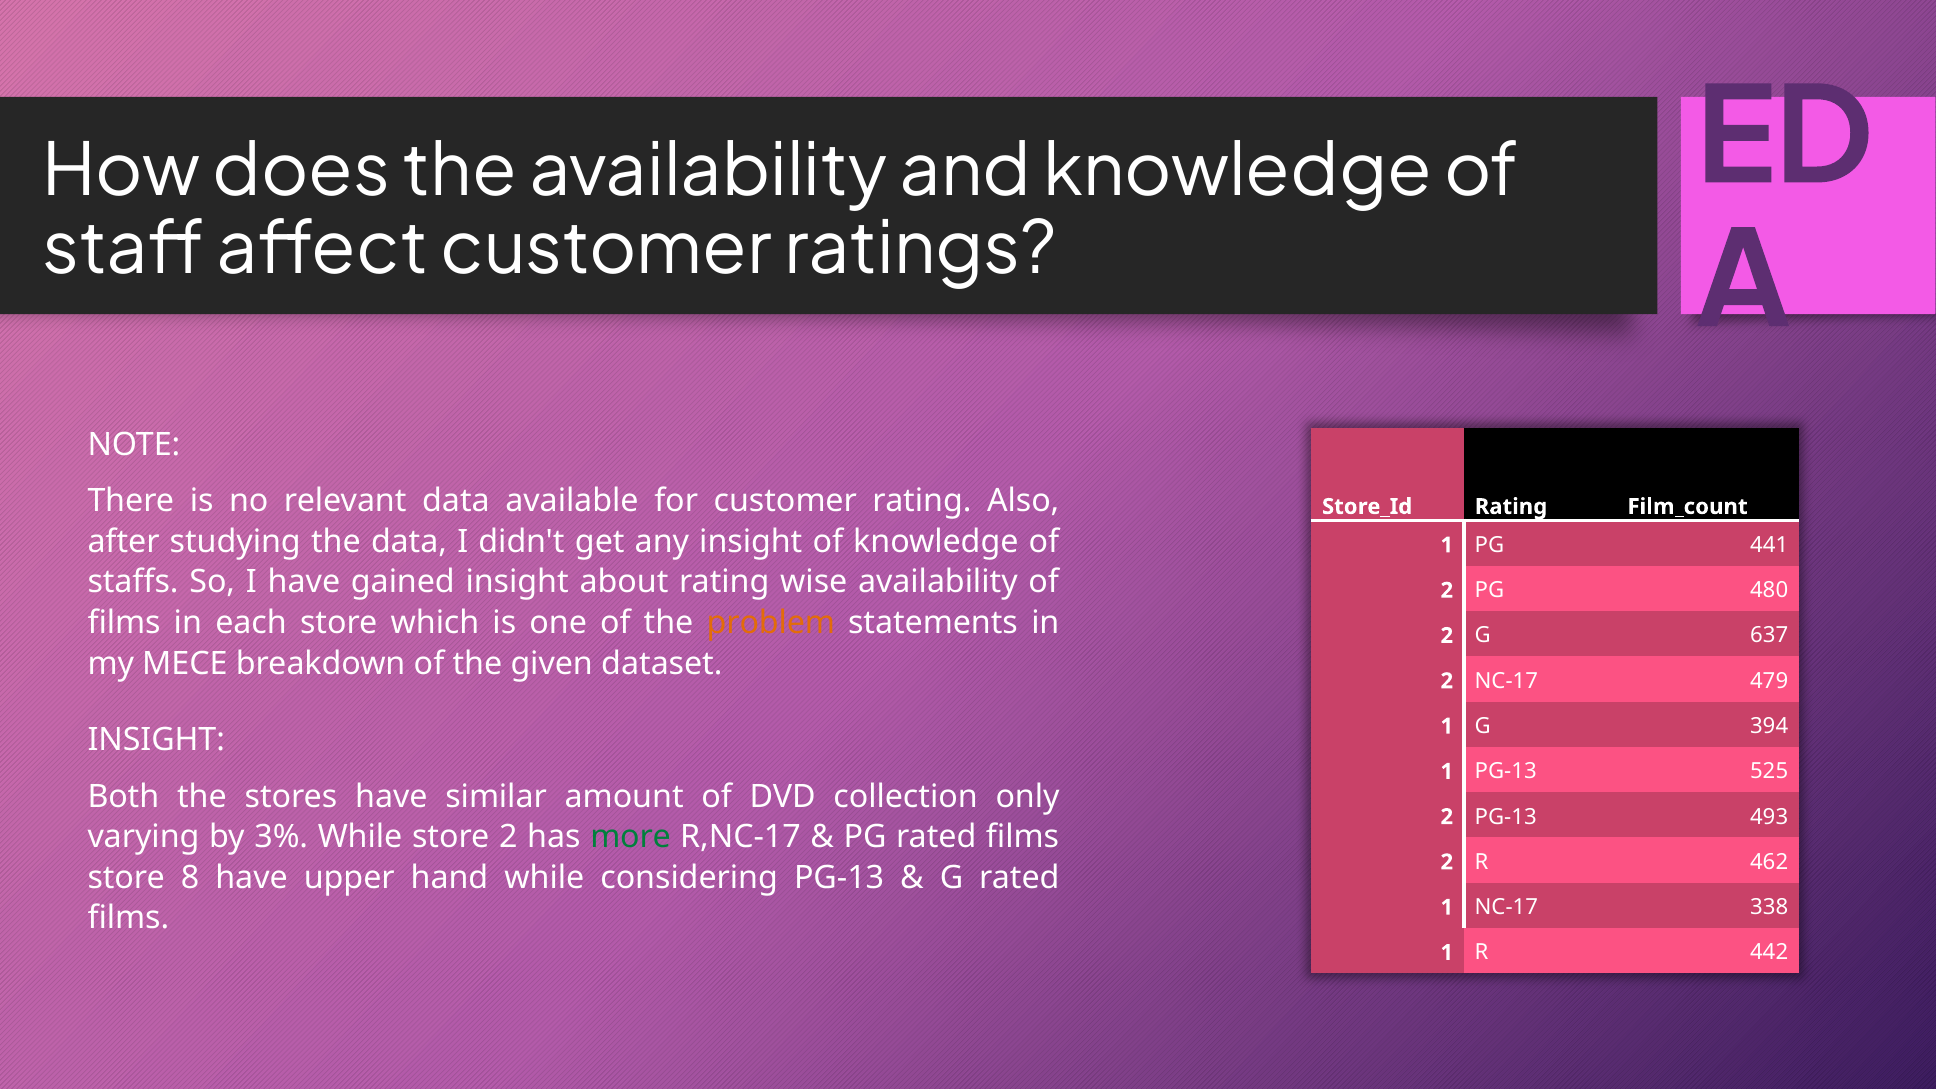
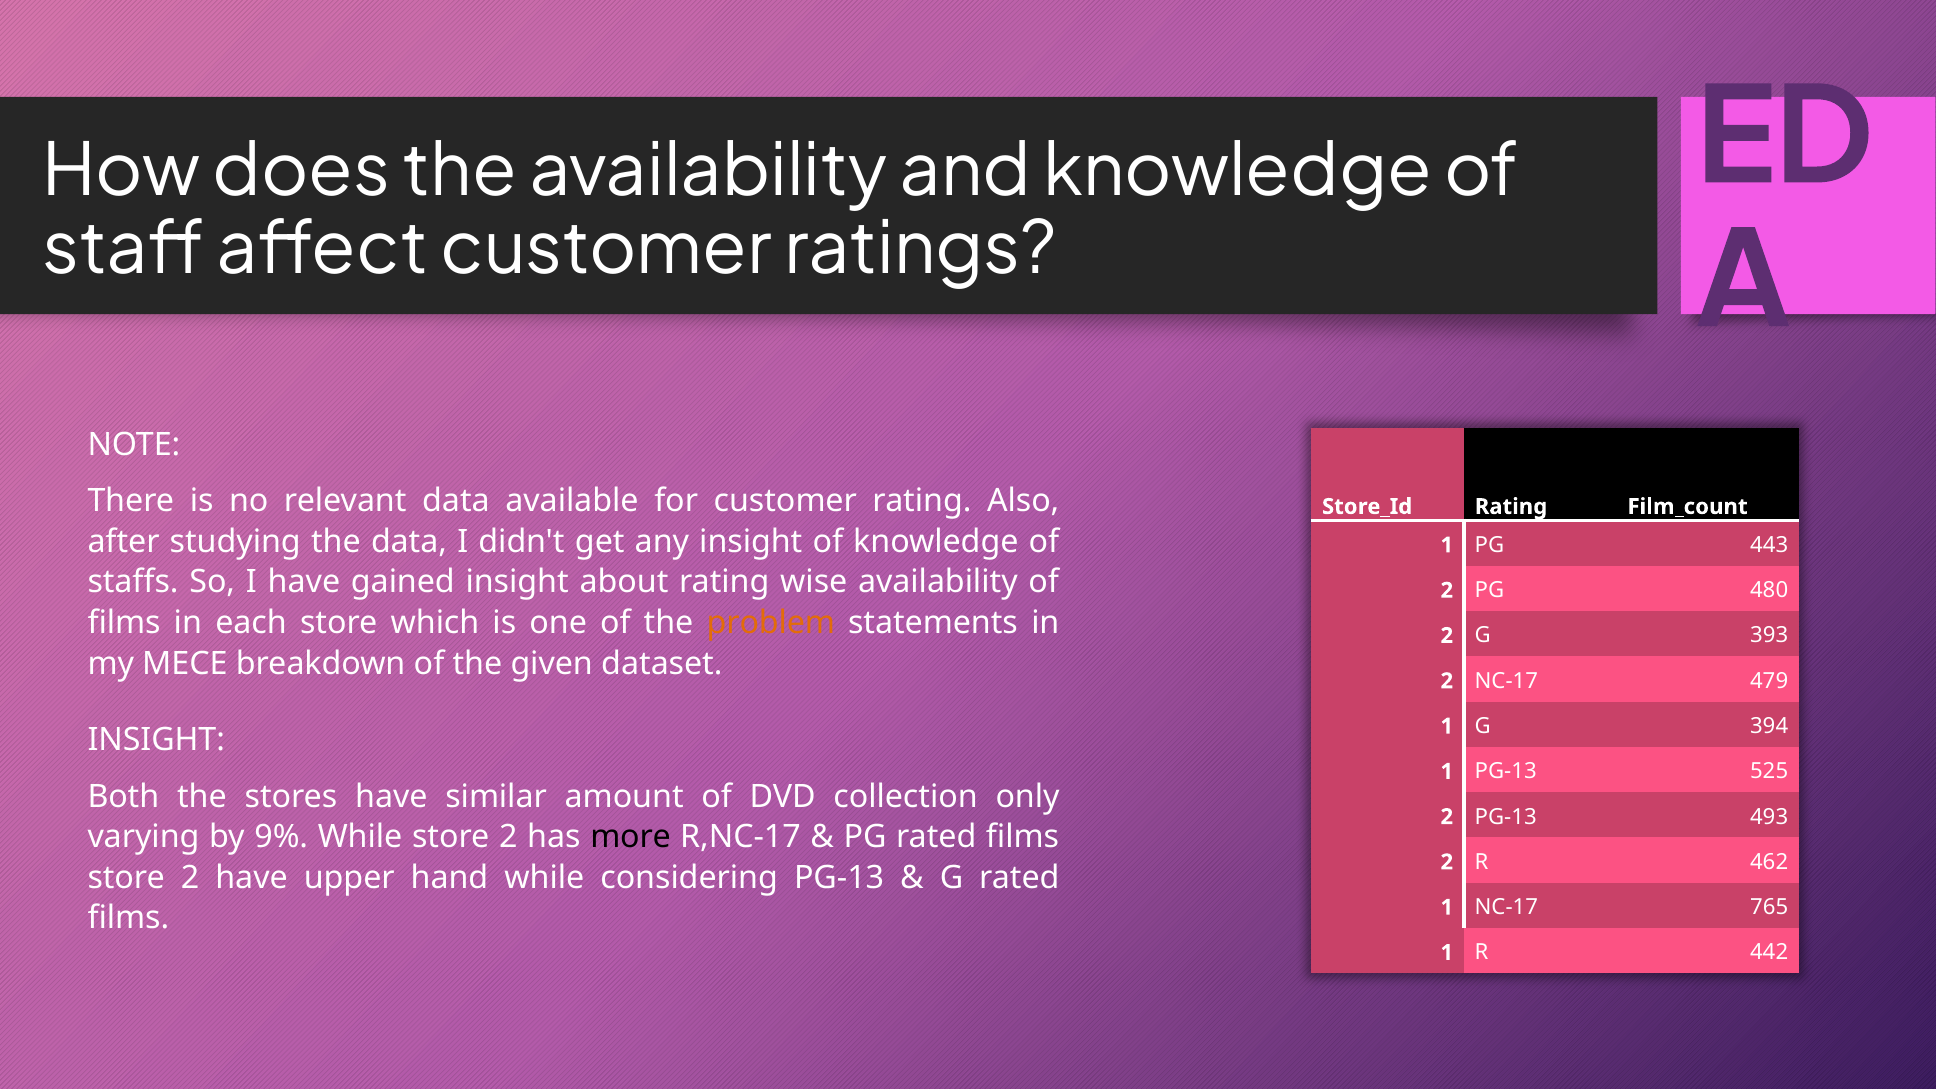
441: 441 -> 443 (1769, 545)
637: 637 -> 393 (1769, 636)
3%: 3% -> 9% (281, 837)
more colour: green -> black (631, 837)
8: 8 -> 2 (190, 878)
338: 338 -> 765 (1769, 907)
